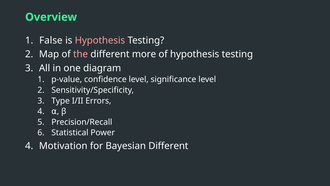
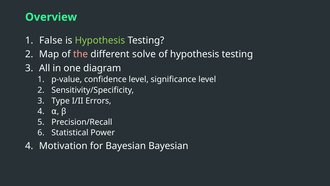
Hypothesis colour: pink -> light green (100, 40)
more: more -> solve (144, 54)
Bayesian Different: Different -> Bayesian (168, 146)
